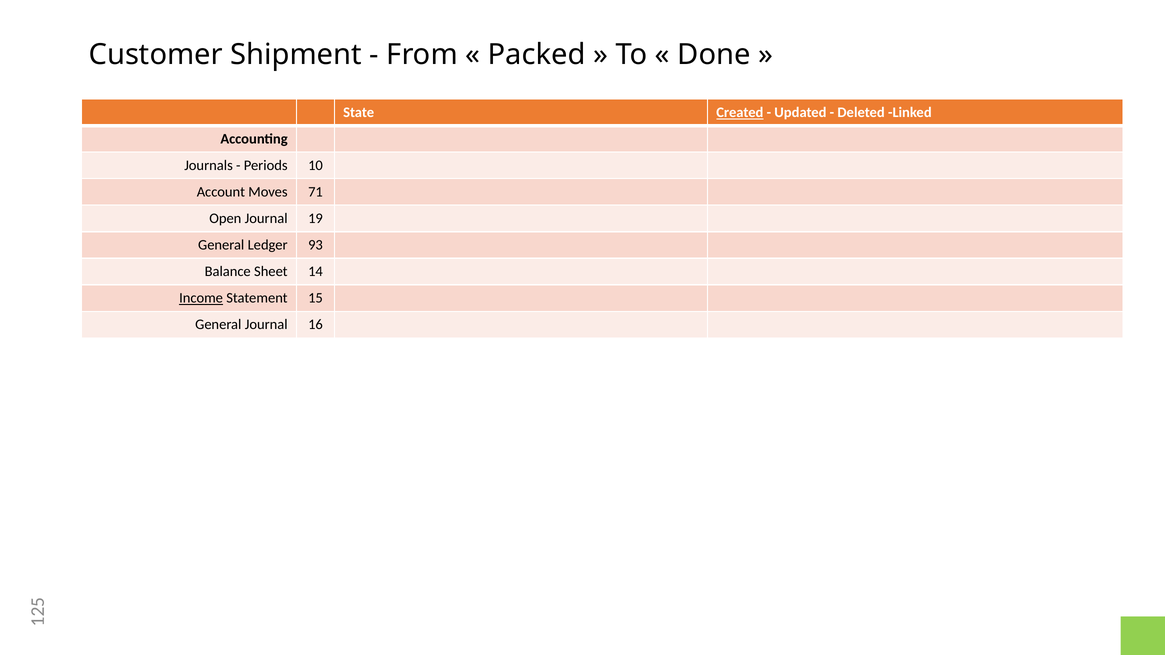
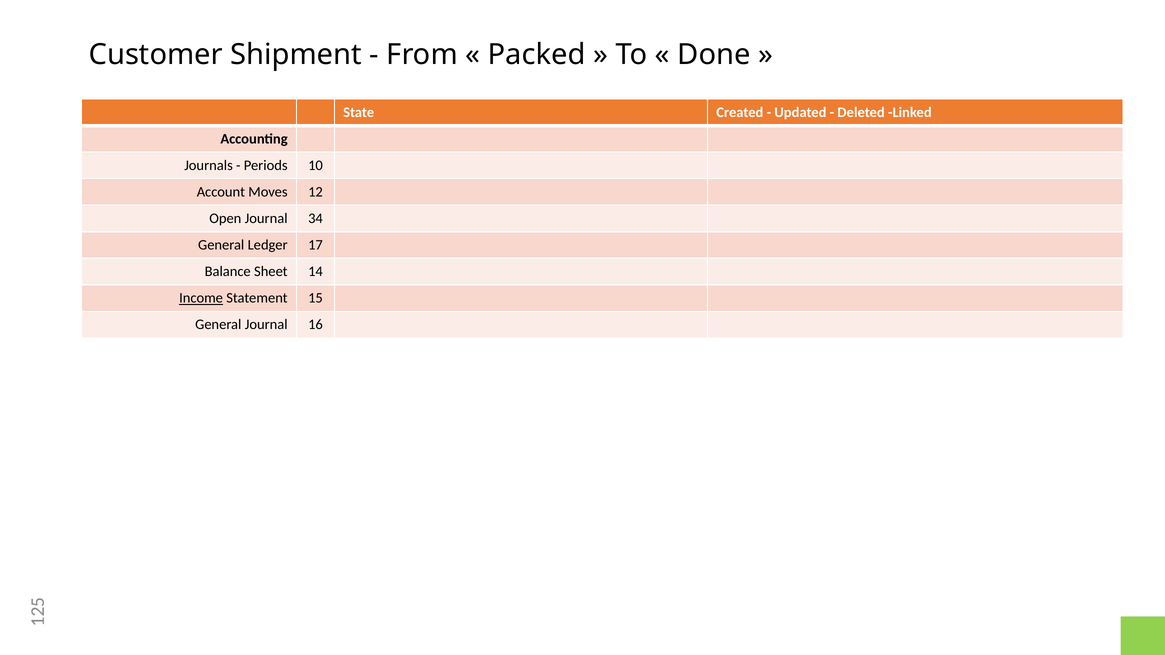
Created underline: present -> none (740, 113)
71: 71 -> 12 (315, 192)
19: 19 -> 34 (315, 219)
93: 93 -> 17 (315, 245)
